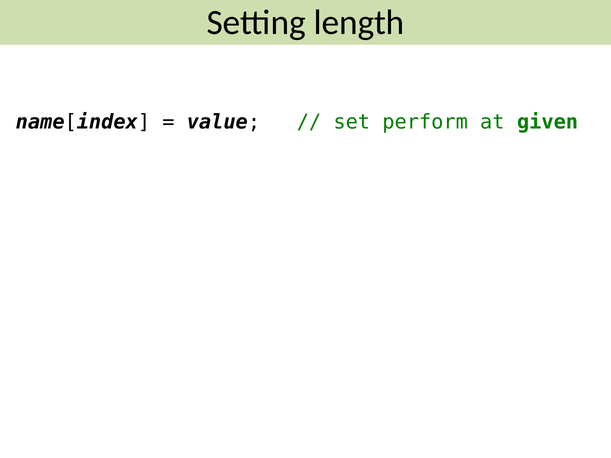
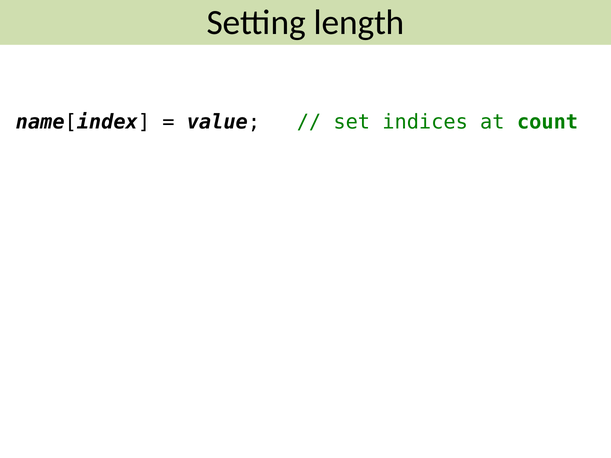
perform: perform -> indices (425, 122)
given: given -> count (548, 122)
